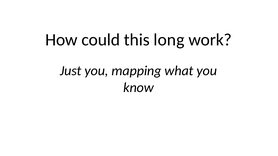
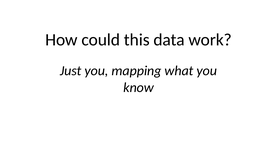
long: long -> data (169, 40)
